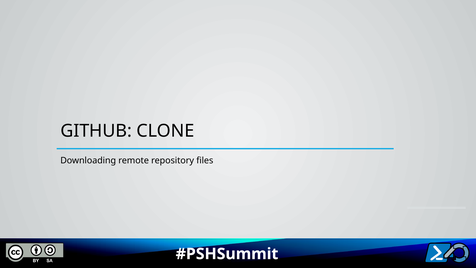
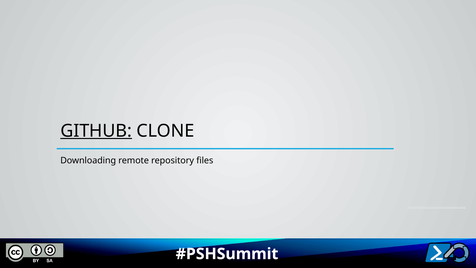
GITHUB underline: none -> present (96, 131)
